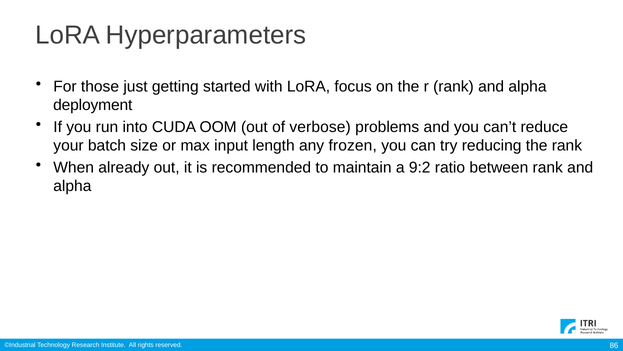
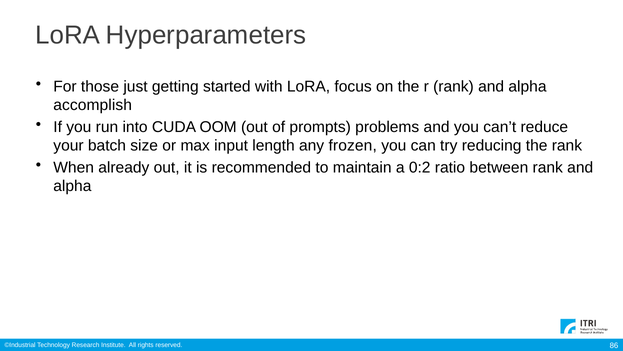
deployment: deployment -> accomplish (93, 105)
verbose: verbose -> prompts (320, 127)
9:2: 9:2 -> 0:2 (420, 167)
